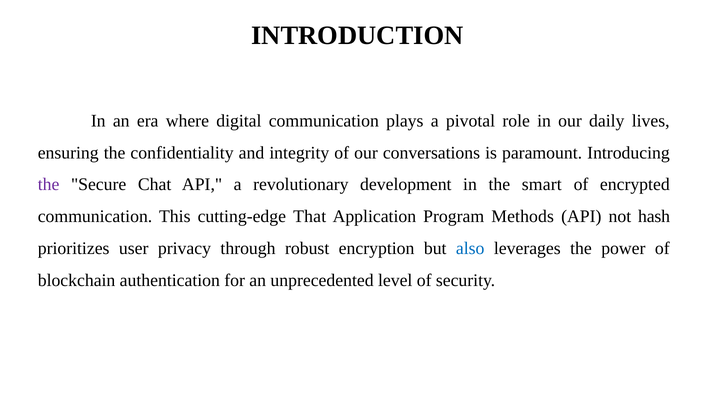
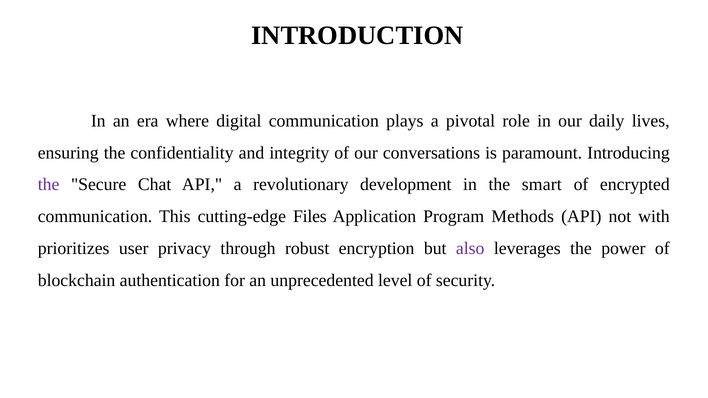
That: That -> Files (310, 217)
hash: hash -> with (654, 217)
also colour: blue -> purple (470, 248)
